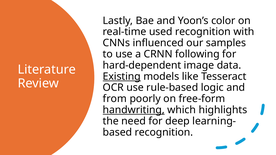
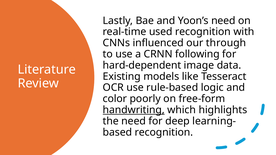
Yoon’s color: color -> need (223, 21)
samples: samples -> through (226, 43)
Existing underline: present -> none (122, 77)
from: from -> color (115, 99)
